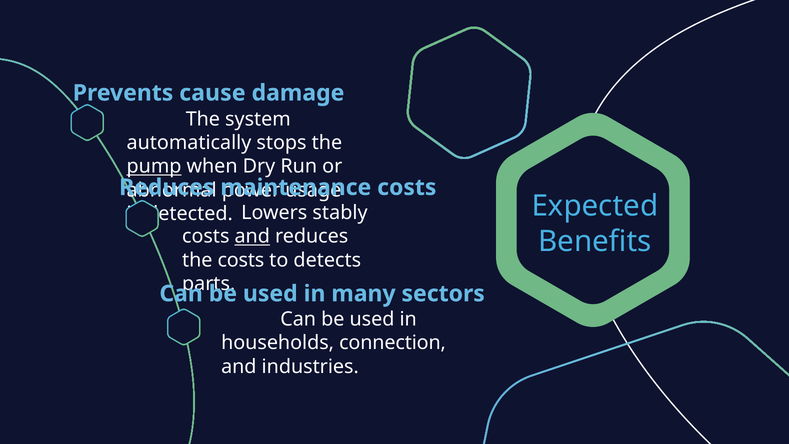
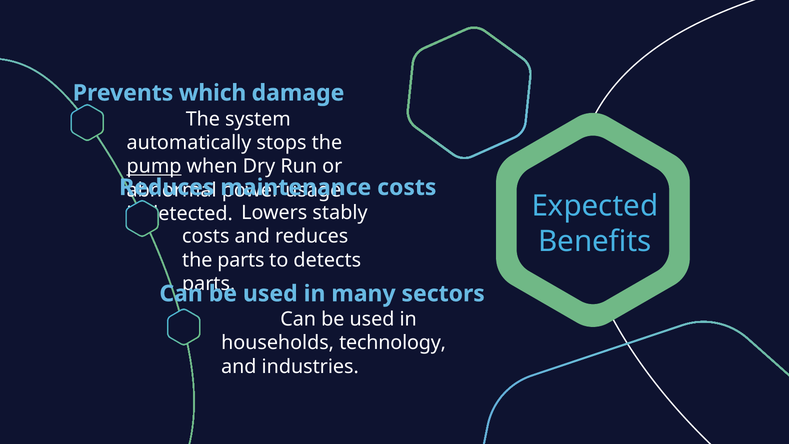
cause: cause -> which (213, 93)
and underline: present -> none (252, 236)
the costs: costs -> parts (241, 260)
connection: connection -> technology (393, 343)
